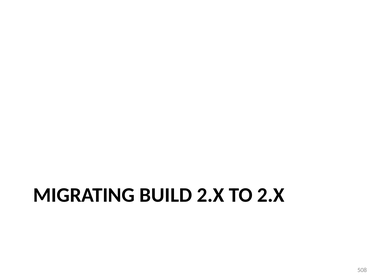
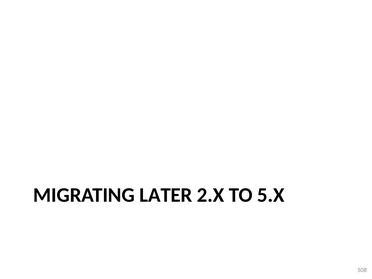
BUILD: BUILD -> LATER (166, 195)
TO 2.X: 2.X -> 5.X (271, 195)
